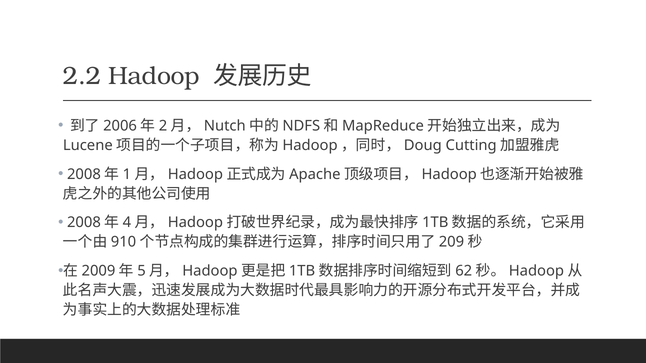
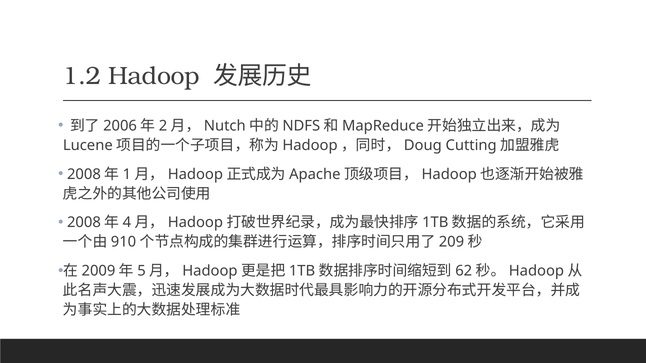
2.2: 2.2 -> 1.2 (82, 76)
